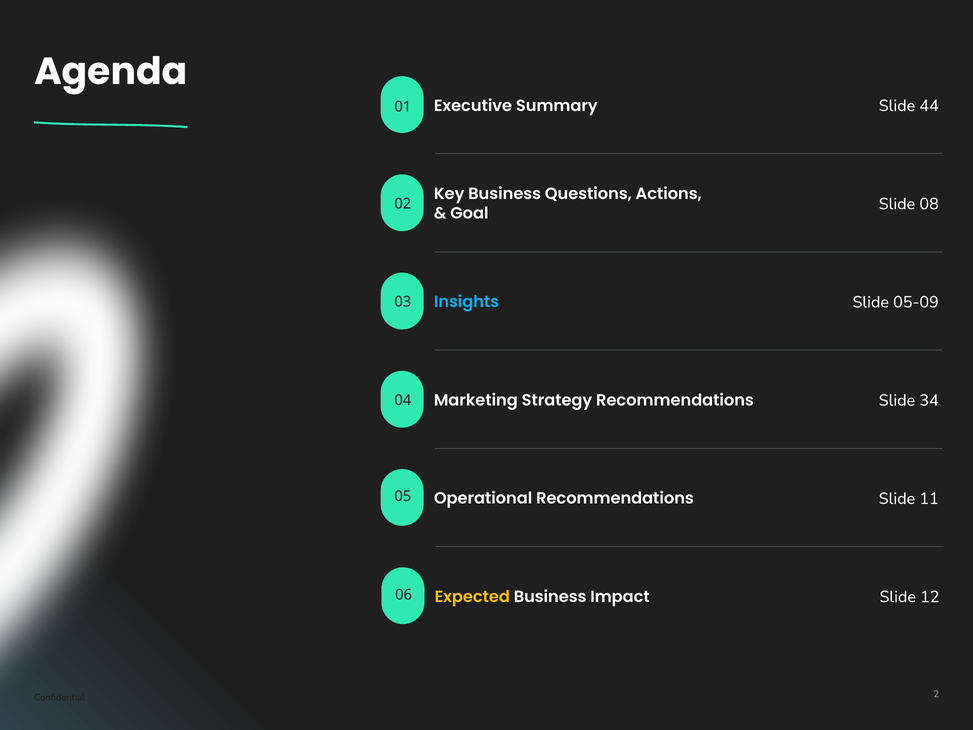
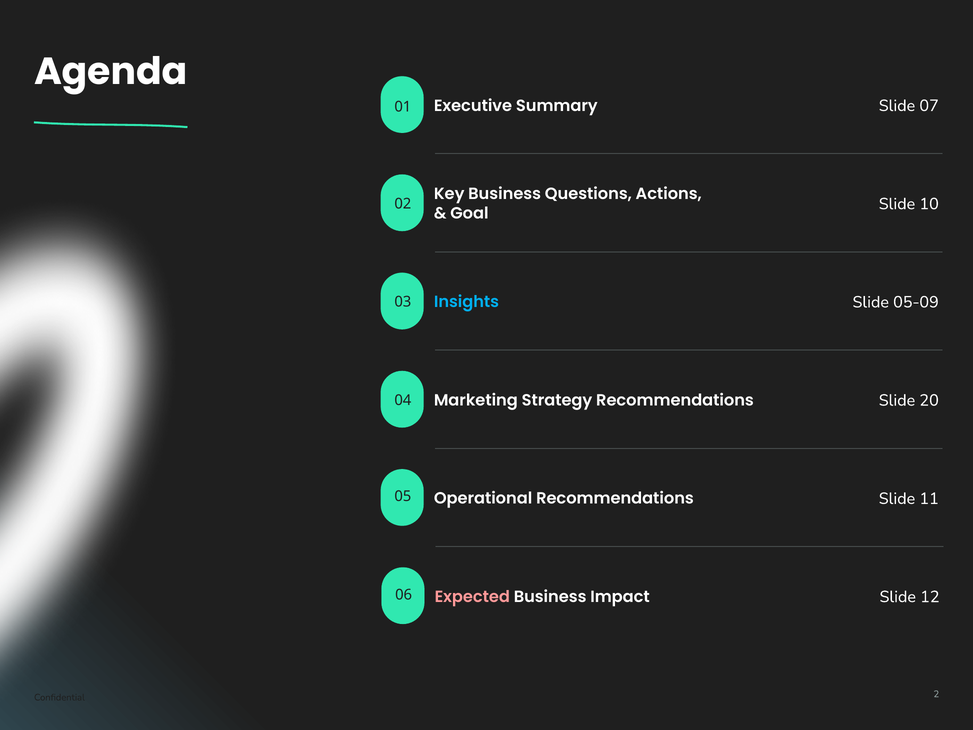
44: 44 -> 07 (929, 106)
08: 08 -> 10 (929, 204)
34: 34 -> 20 (929, 400)
Expected colour: yellow -> pink (472, 597)
